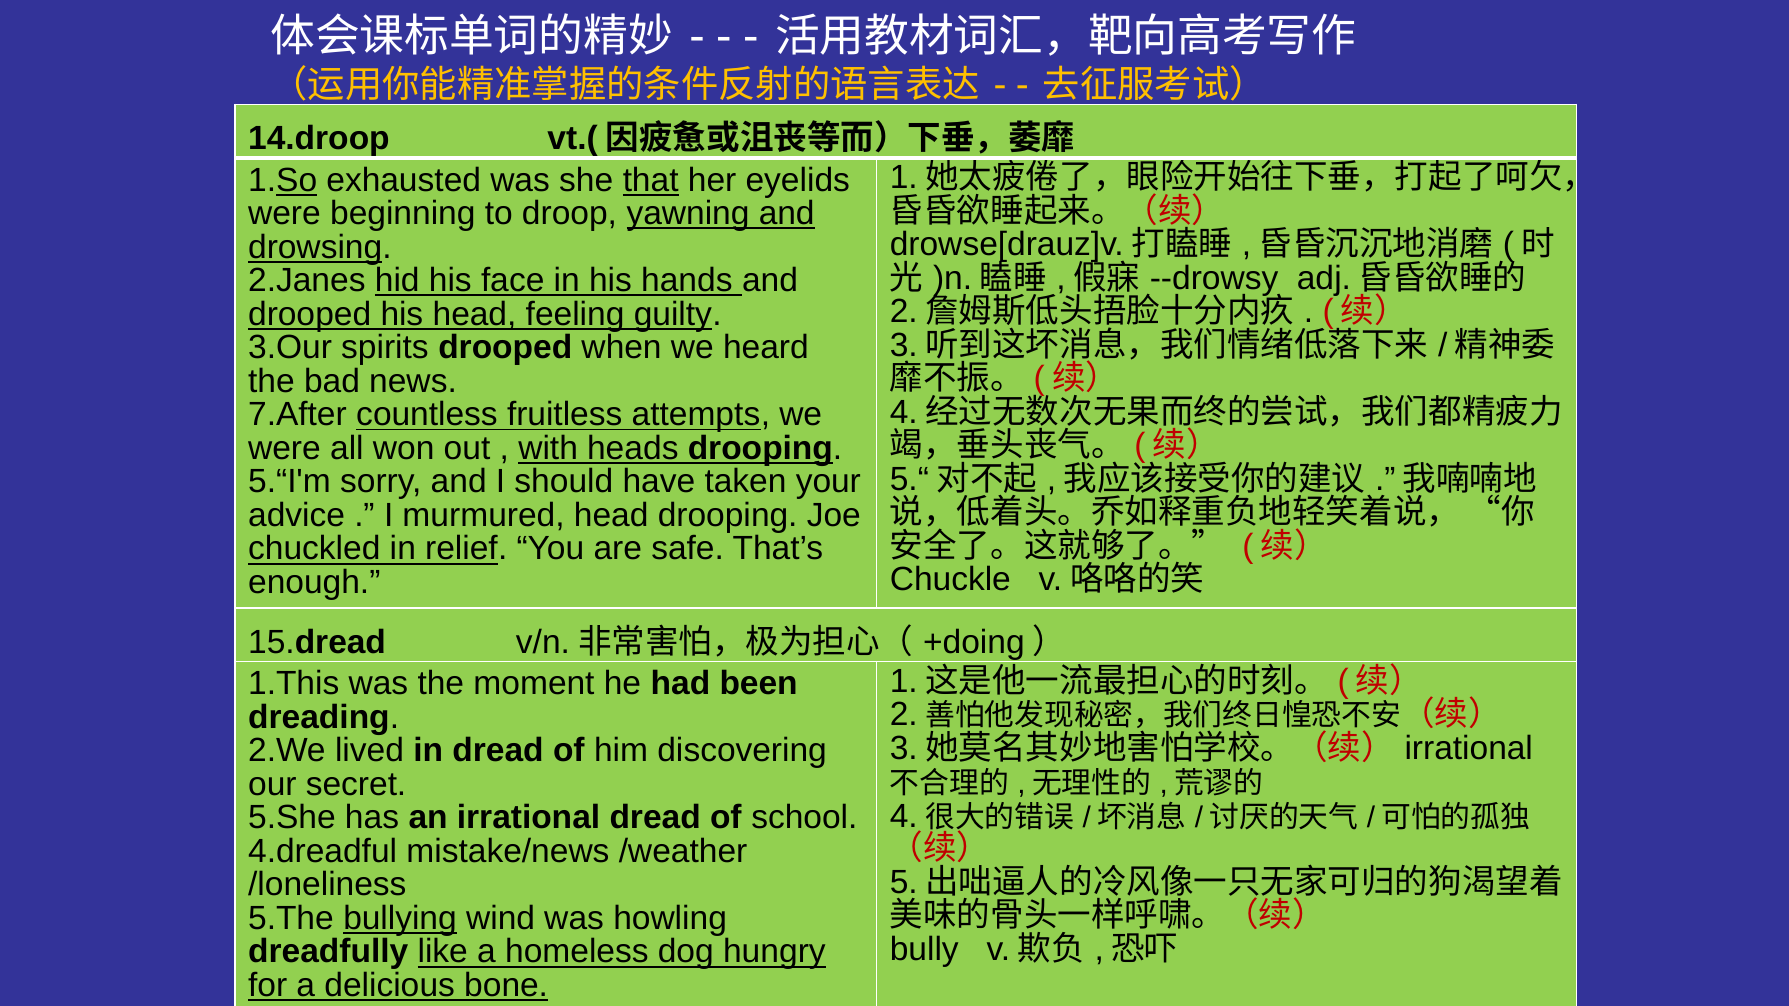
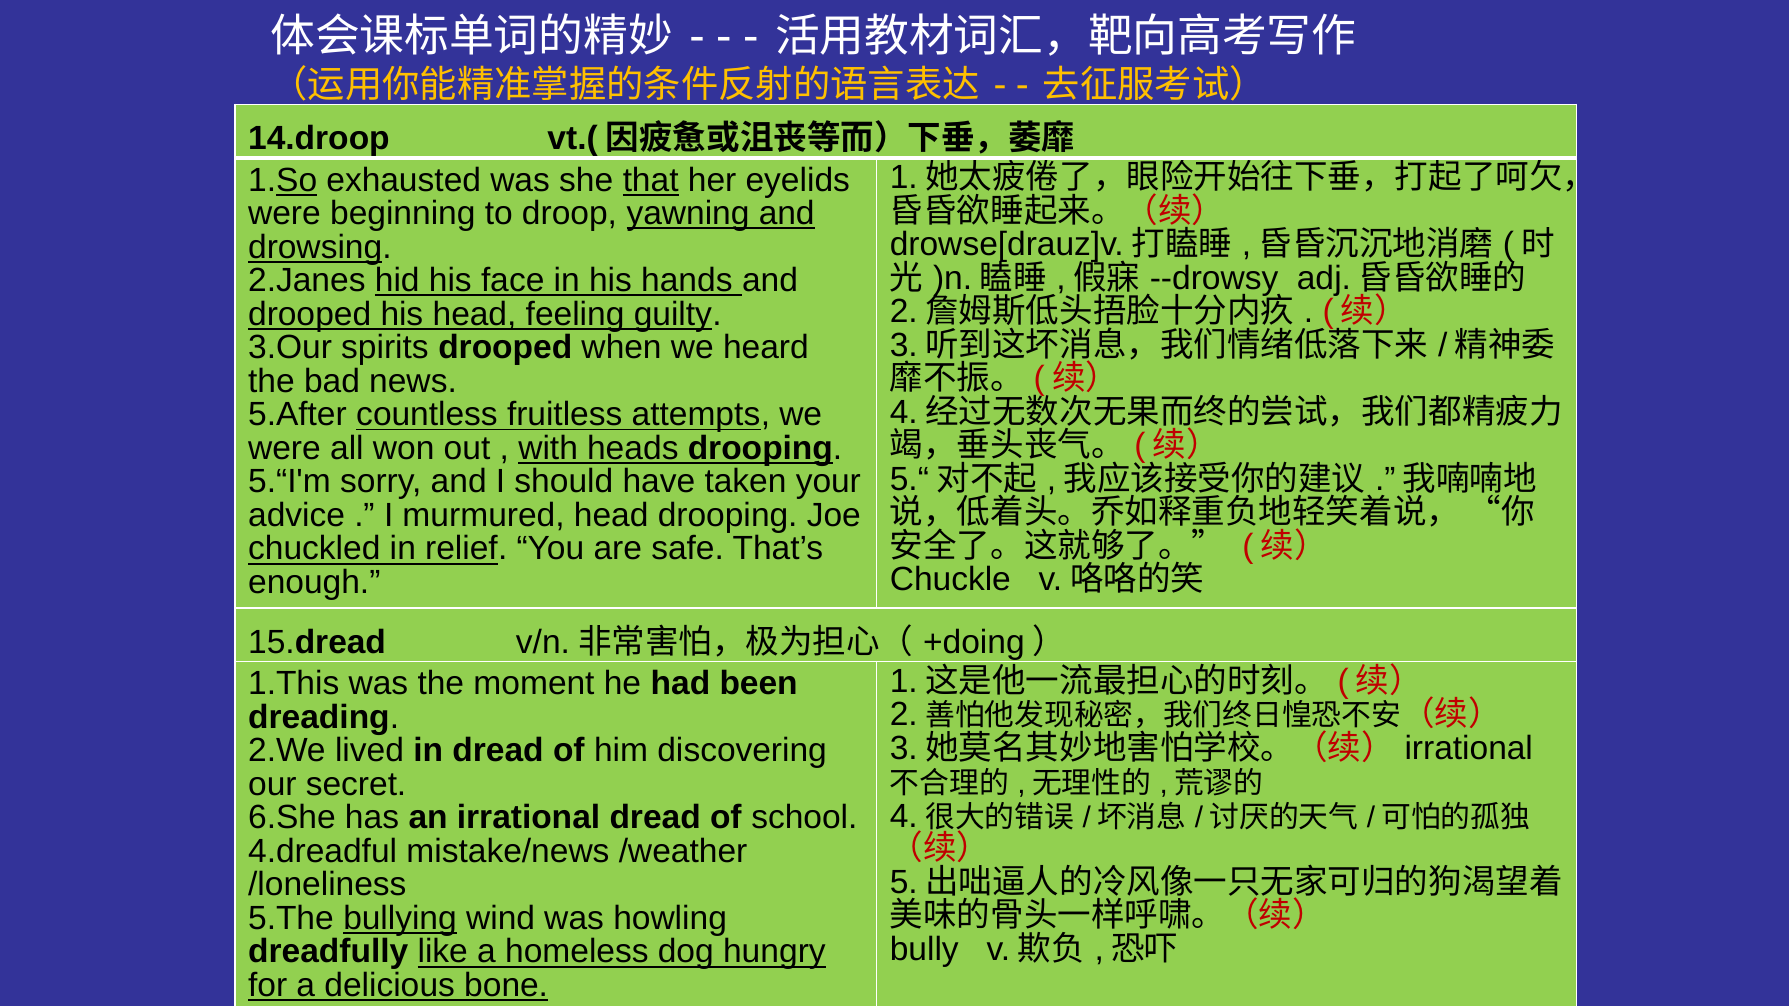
7.After: 7.After -> 5.After (297, 415)
5.She: 5.She -> 6.She (292, 818)
